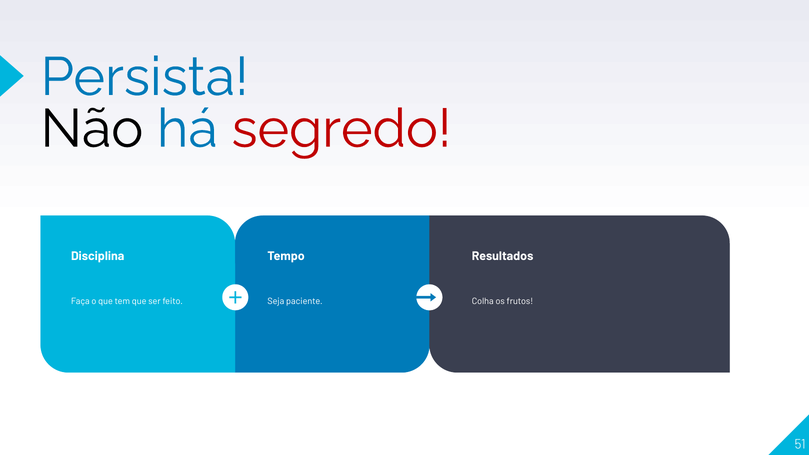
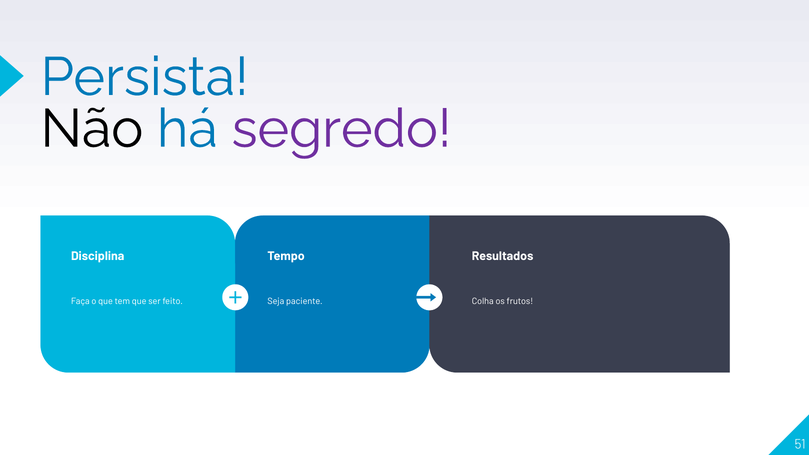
segredo colour: red -> purple (341, 129)
